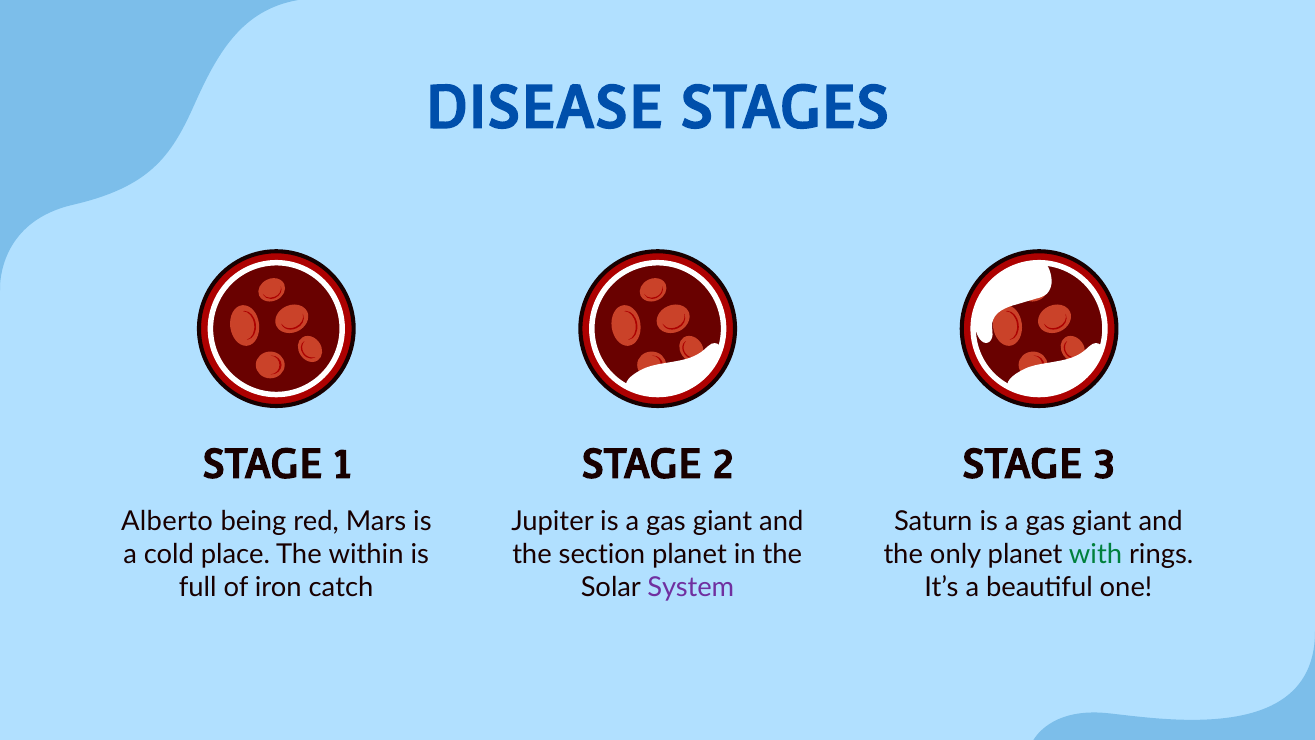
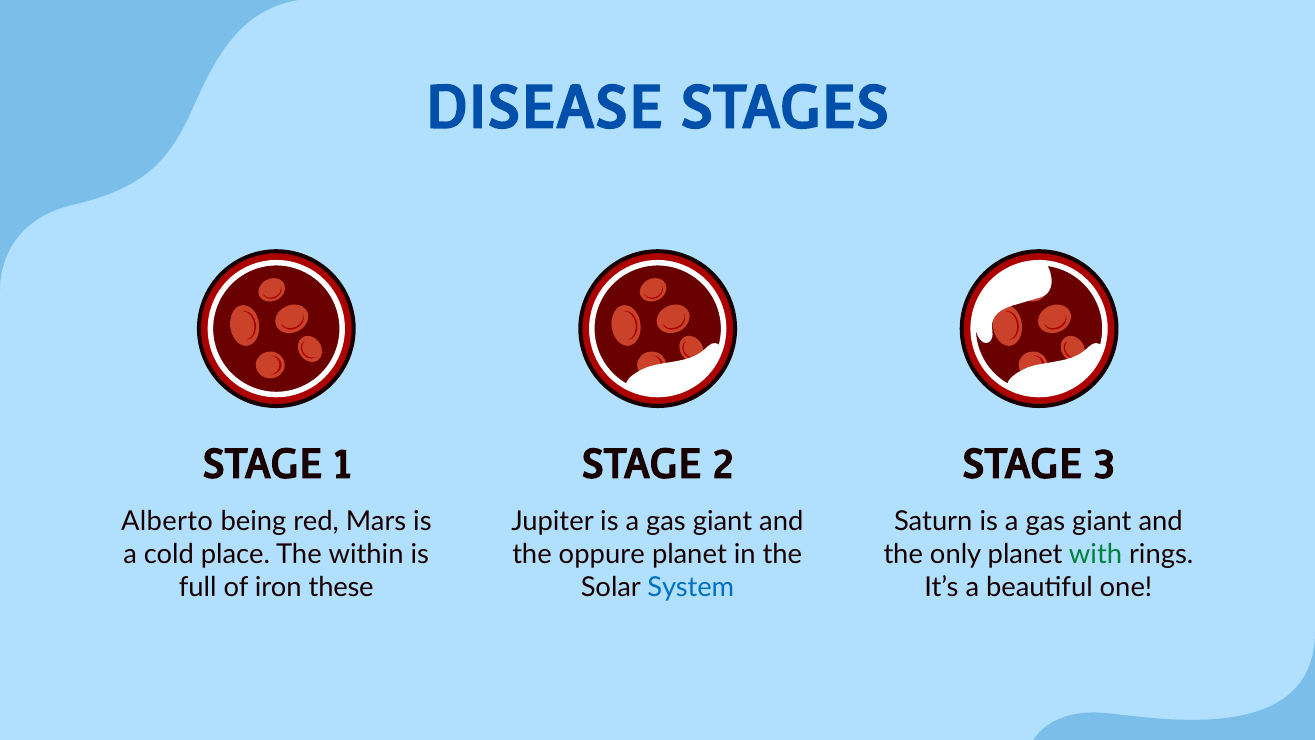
section: section -> oppure (602, 554)
catch: catch -> these (341, 587)
System colour: purple -> blue (691, 587)
